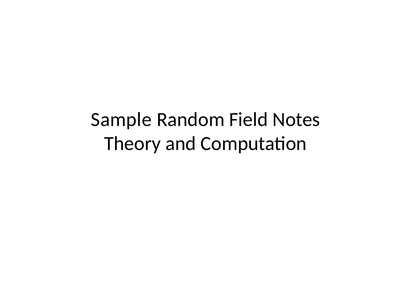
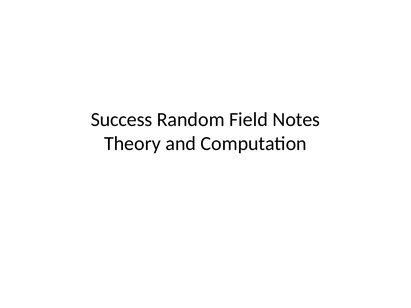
Sample: Sample -> Success (121, 120)
